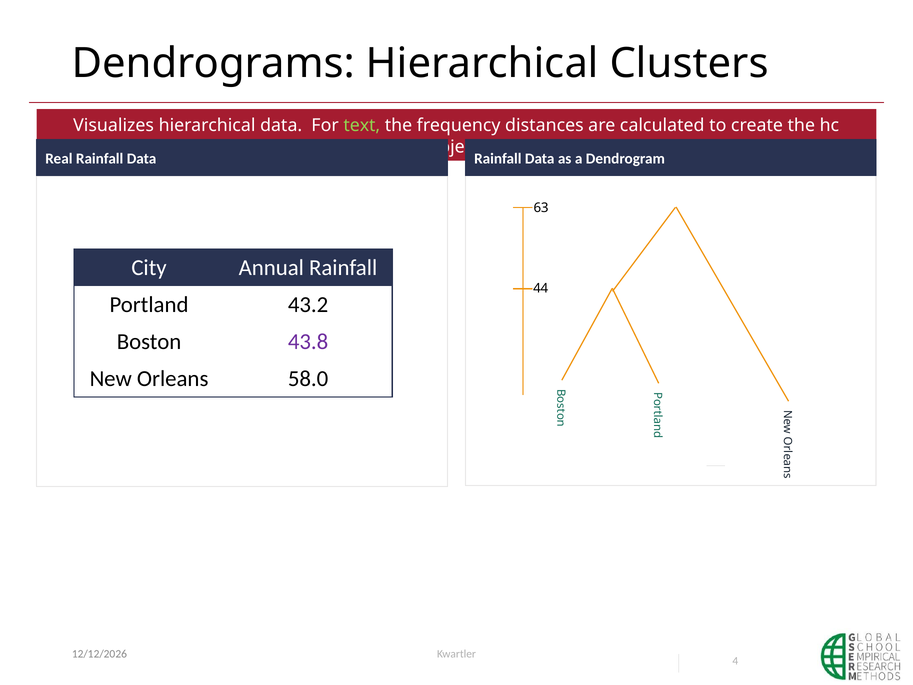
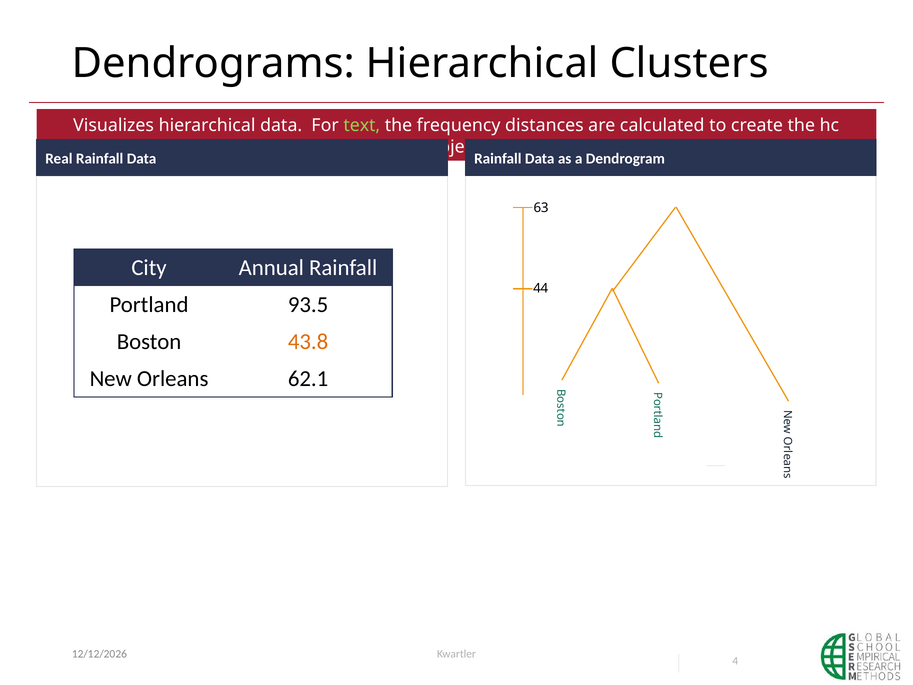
43.2: 43.2 -> 93.5 (308, 305)
43.8 colour: purple -> orange (308, 342)
58.0: 58.0 -> 62.1 (308, 379)
